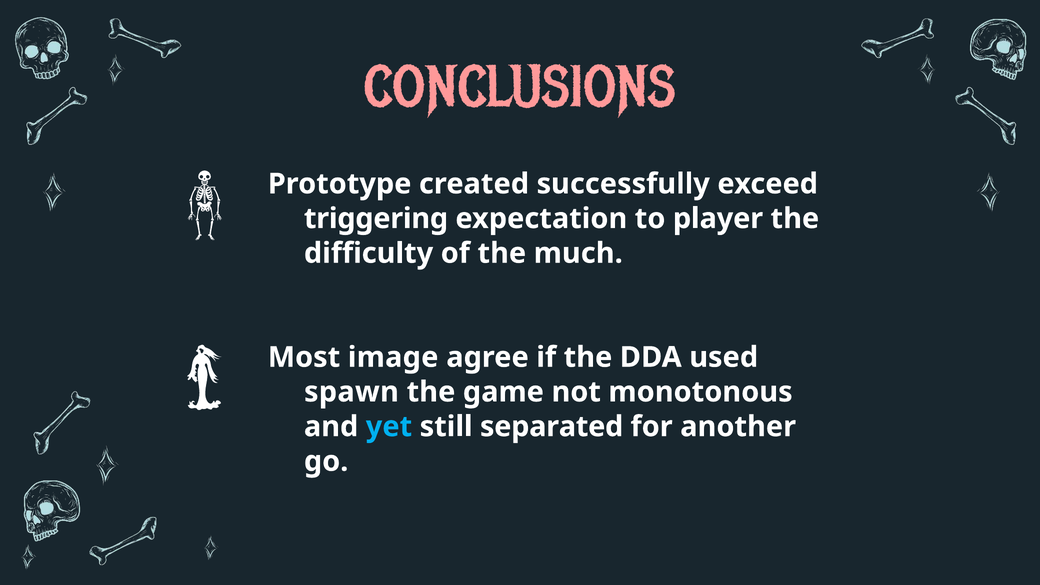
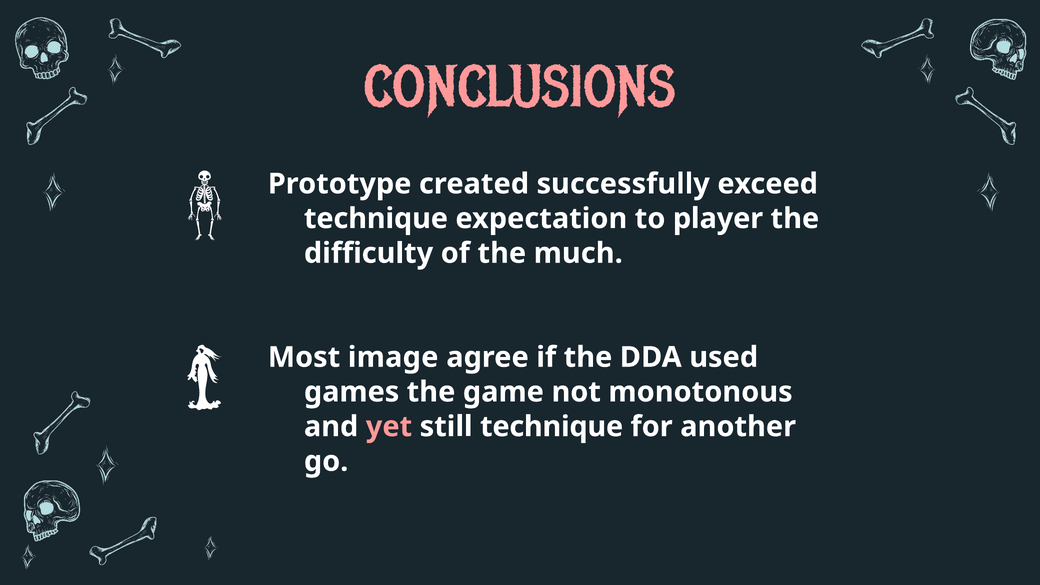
triggering: triggering -> technique (376, 219)
spawn: spawn -> games (352, 392)
yet colour: light blue -> pink (389, 427)
still separated: separated -> technique (552, 427)
